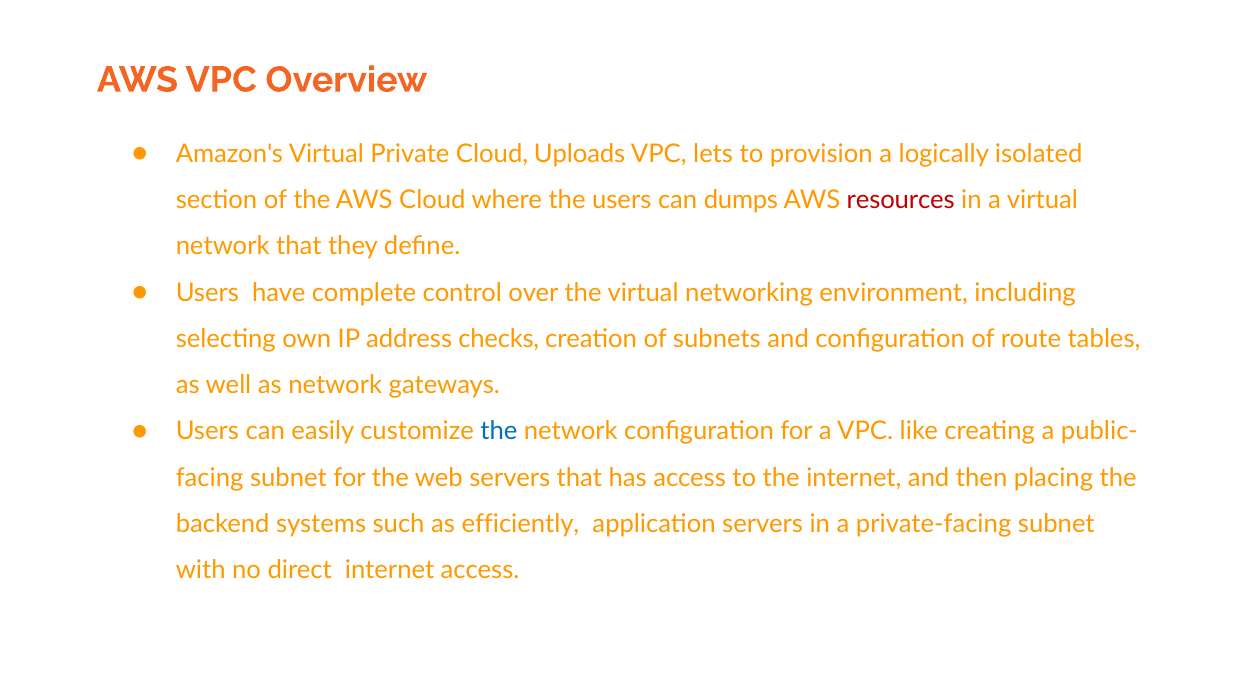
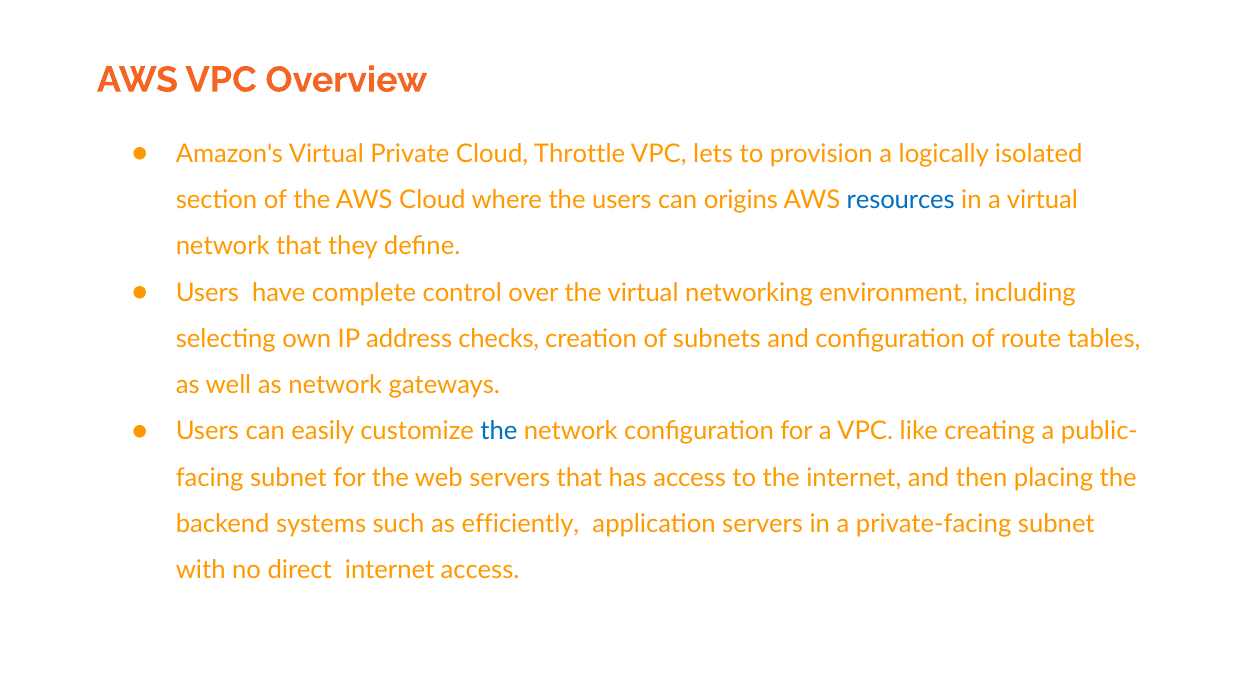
Uploads: Uploads -> Throttle (580, 154)
dumps: dumps -> origins (741, 200)
resources colour: red -> blue (901, 200)
